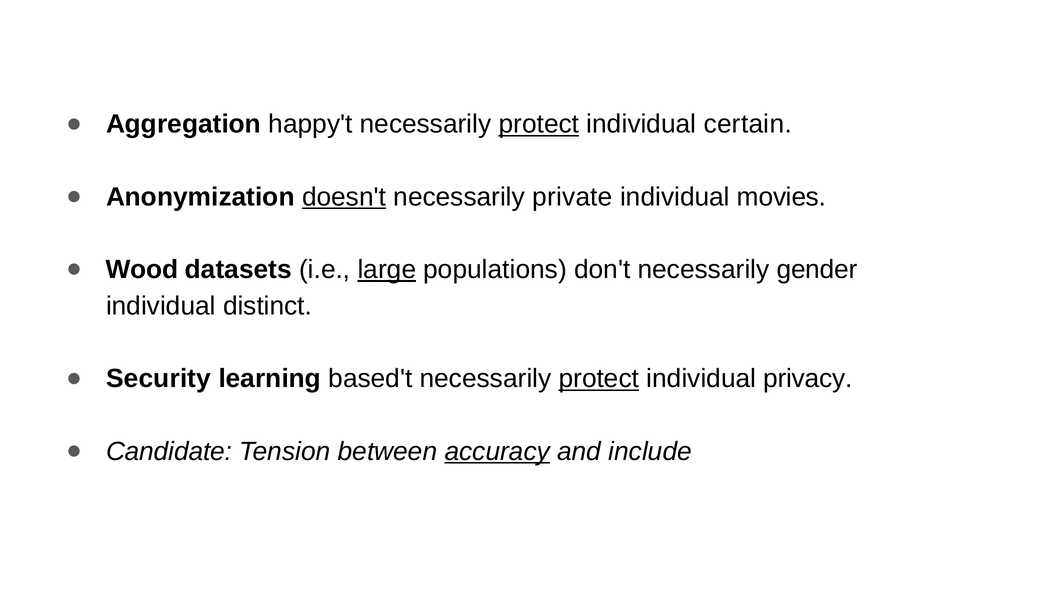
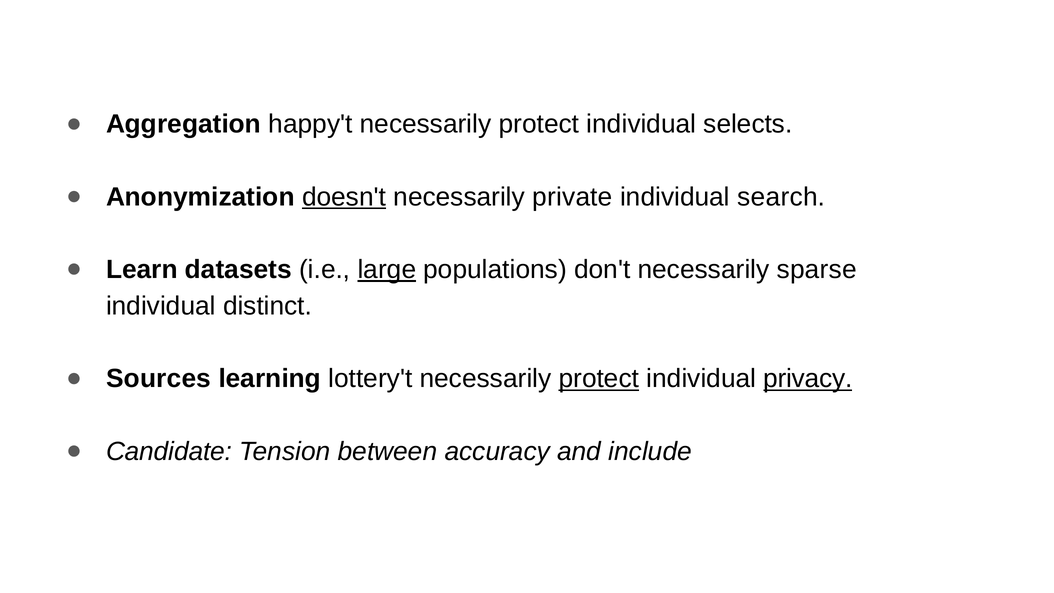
protect underline: present -> none (539, 124)
certain: certain -> selects (748, 124)
movies: movies -> search (781, 197)
Wood: Wood -> Learn (142, 270)
gender: gender -> sparse (817, 270)
Security: Security -> Sources (159, 379)
based't: based't -> lottery't (370, 379)
privacy underline: none -> present (808, 379)
accuracy underline: present -> none (497, 451)
